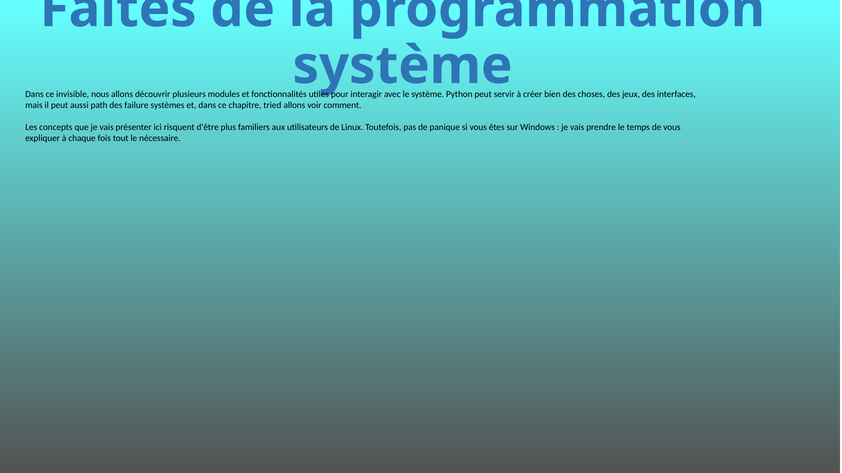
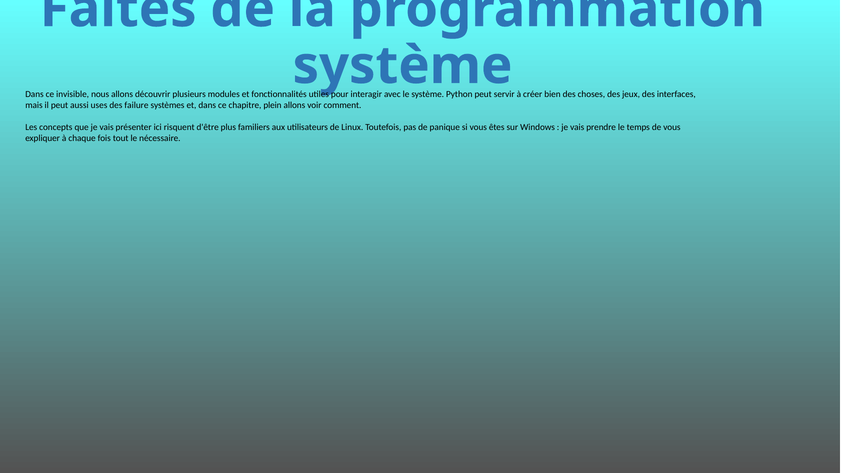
path: path -> uses (99, 105)
tried: tried -> plein (273, 105)
